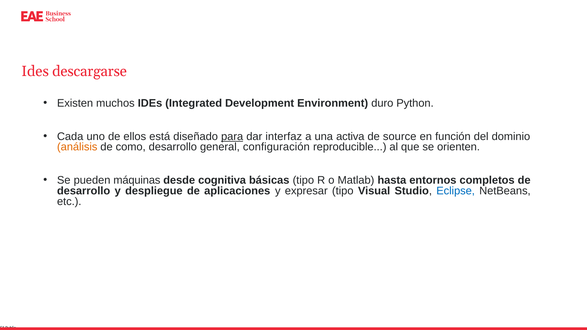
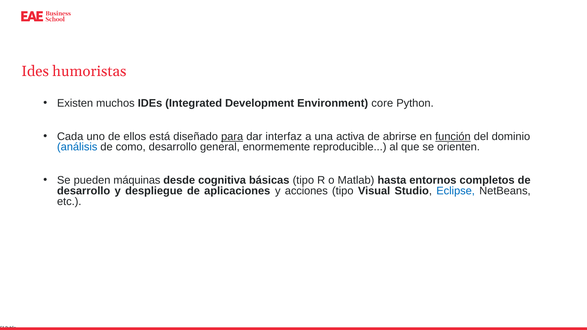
descargarse: descargarse -> humoristas (89, 71)
duro: duro -> core (382, 103)
source: source -> abrirse (400, 137)
función underline: none -> present (453, 137)
análisis colour: orange -> blue (77, 147)
configuración: configuración -> enormemente (276, 147)
expresar: expresar -> acciones (306, 191)
